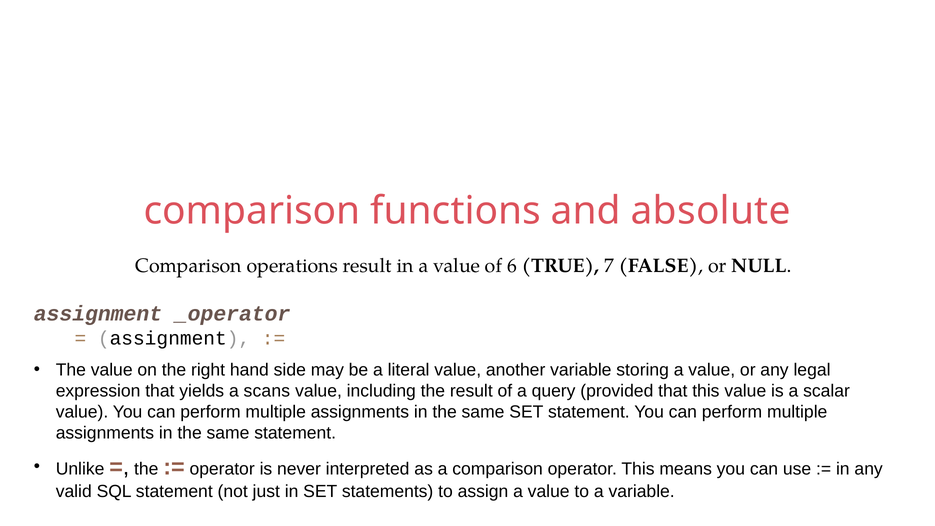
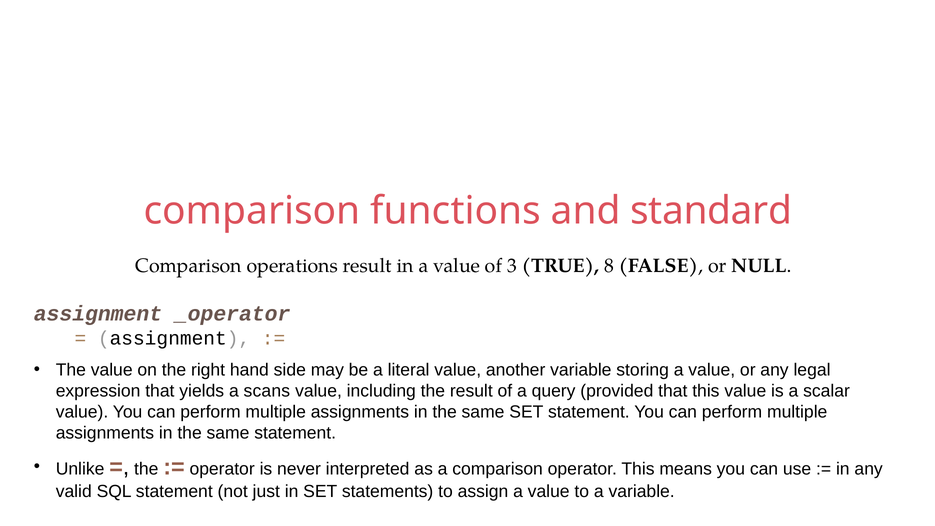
absolute: absolute -> standard (711, 211)
6: 6 -> 3 (512, 266)
7: 7 -> 8 (609, 266)
